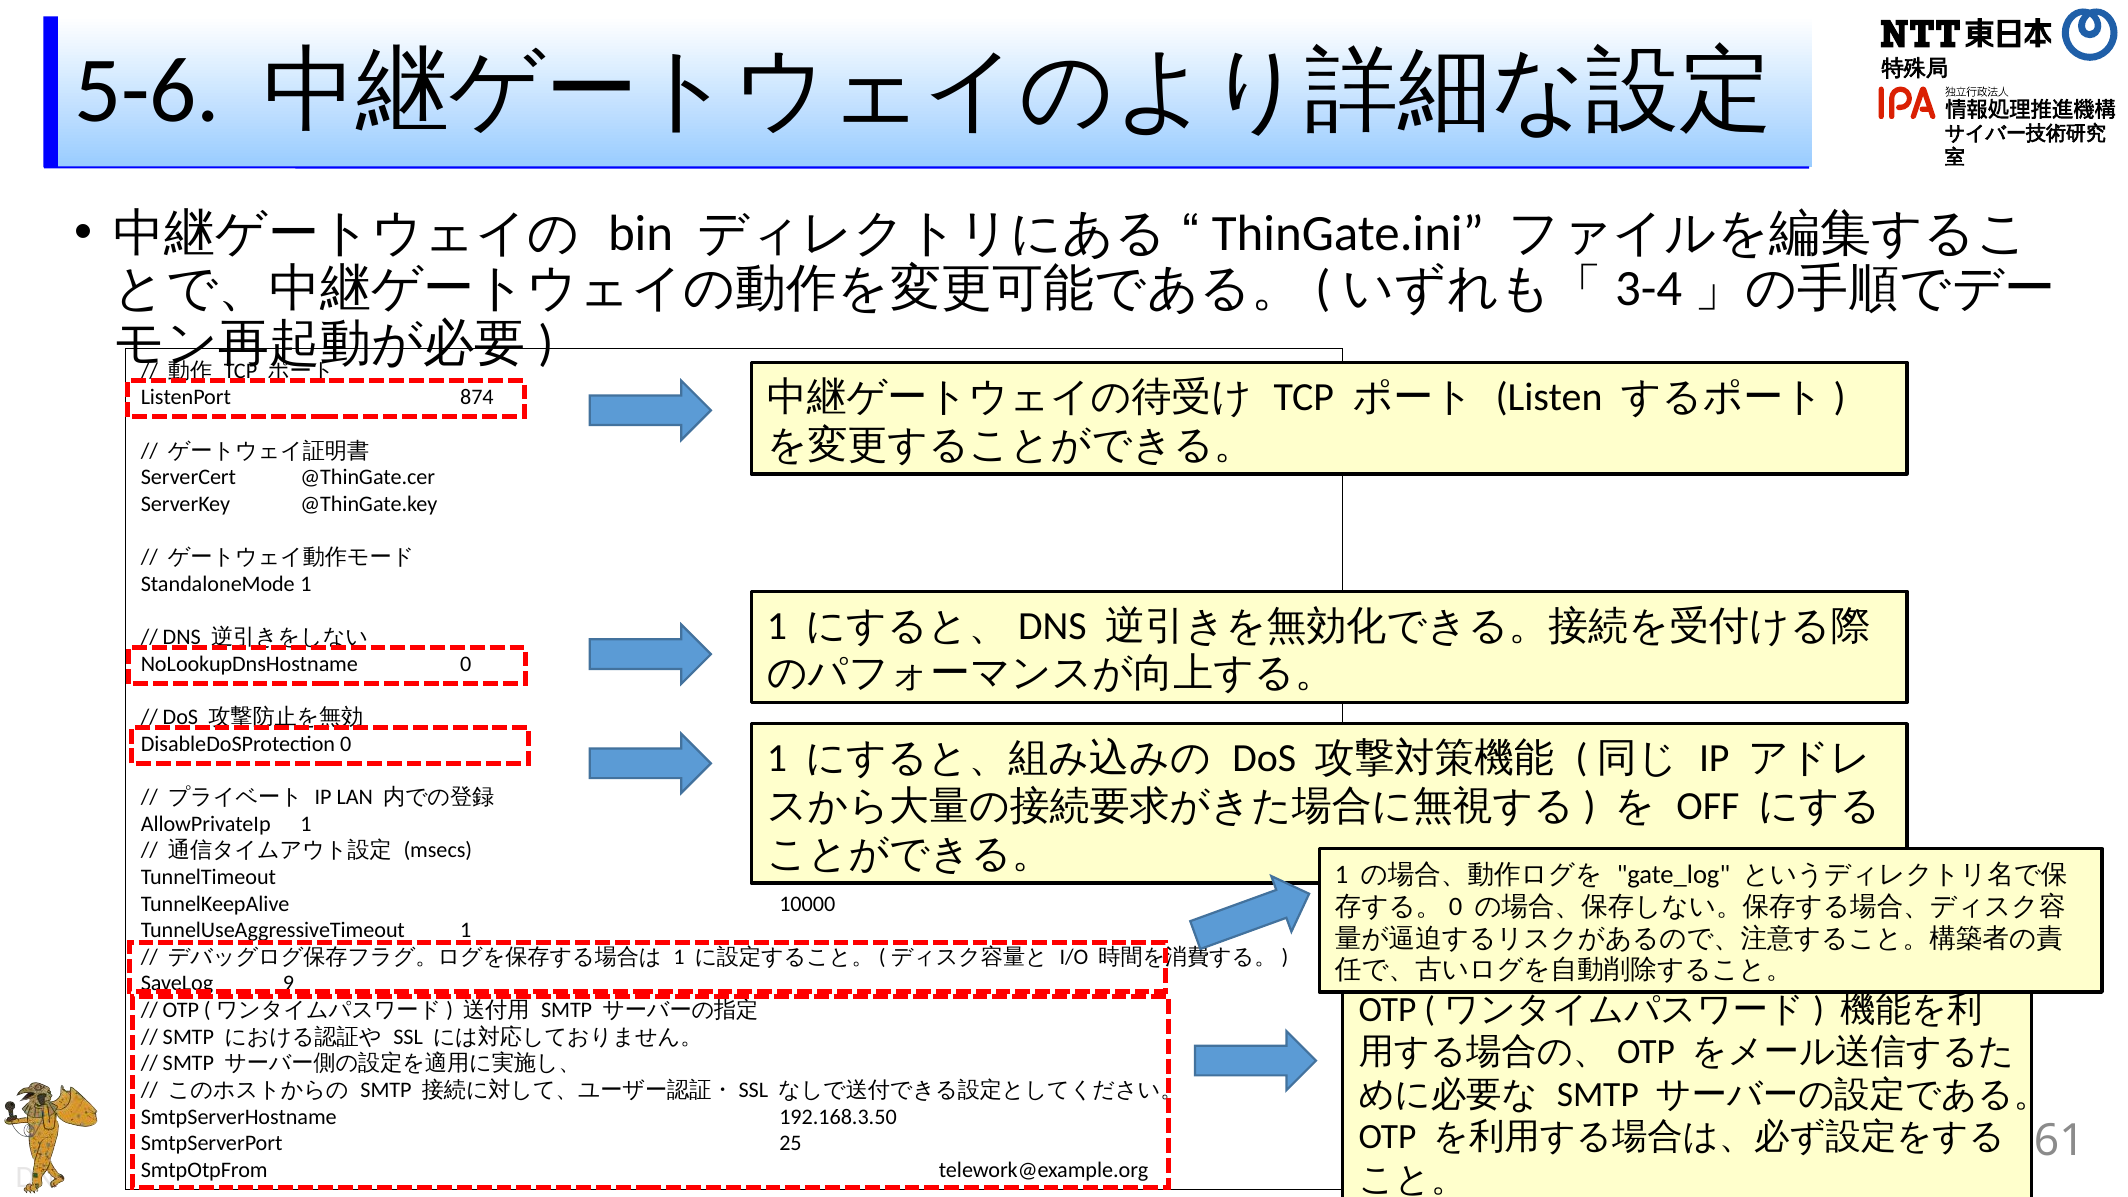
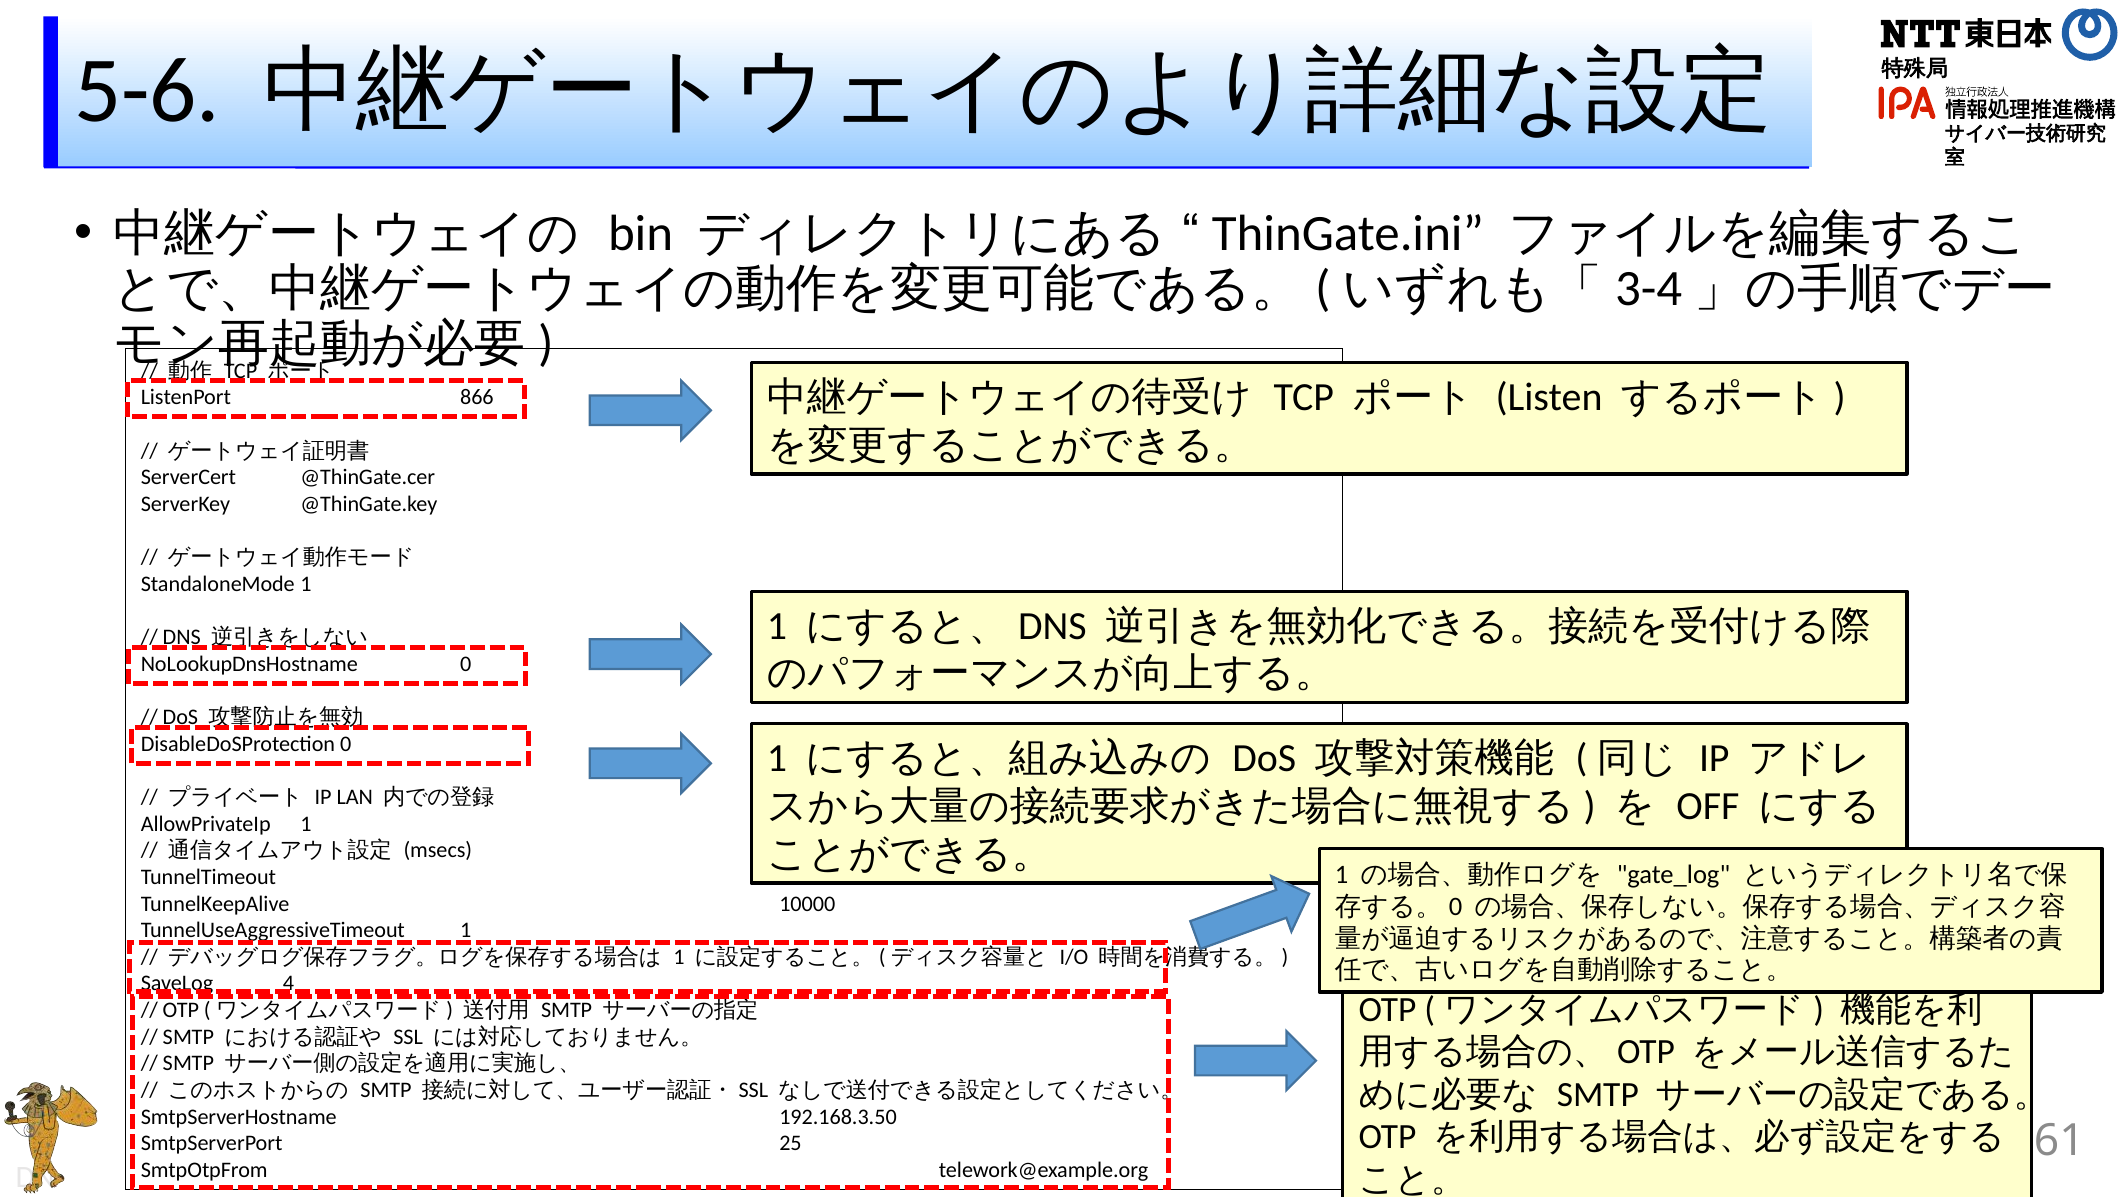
874: 874 -> 866 (477, 398)
9: 9 -> 4 (288, 984)
